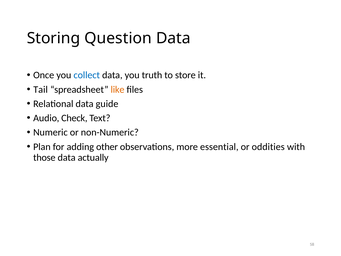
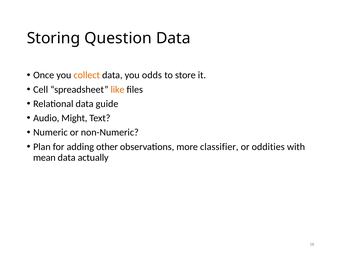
collect colour: blue -> orange (87, 75)
truth: truth -> odds (152, 75)
Tail: Tail -> Cell (41, 89)
Check: Check -> Might (74, 118)
essential: essential -> classifier (219, 147)
those: those -> mean (44, 157)
